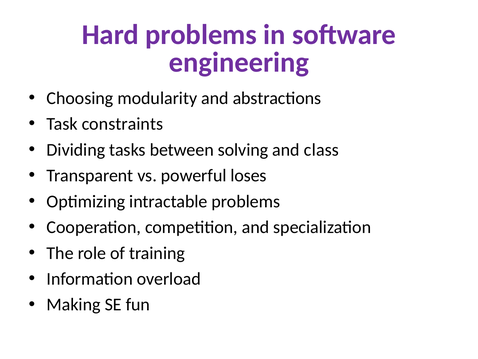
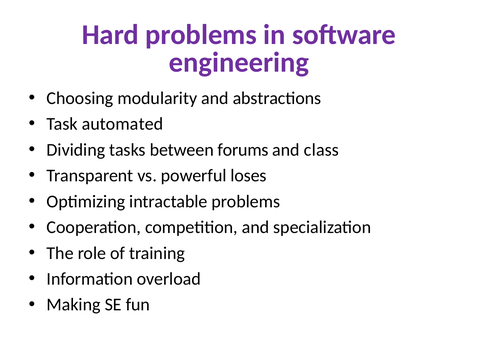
constraints: constraints -> automated (122, 124)
solving: solving -> forums (243, 150)
